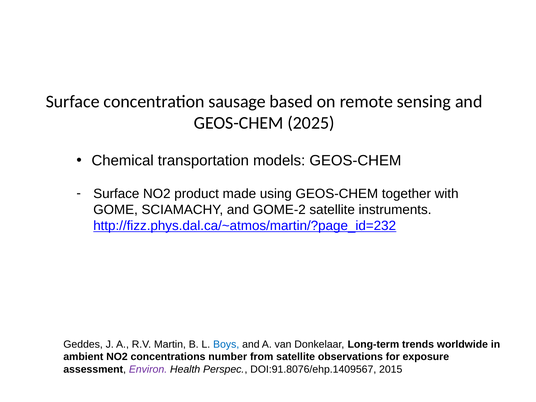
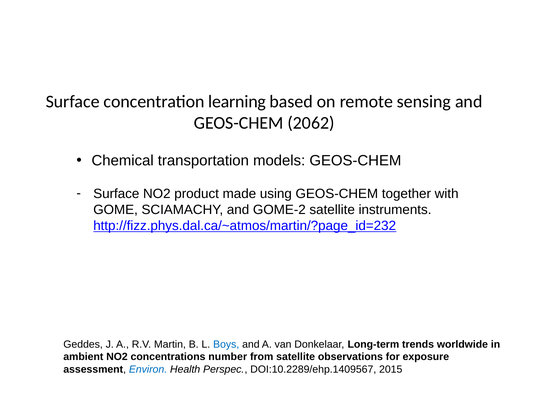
sausage: sausage -> learning (237, 101)
2025: 2025 -> 2062 (311, 123)
Environ colour: purple -> blue (148, 369)
DOI:91.8076/ehp.1409567: DOI:91.8076/ehp.1409567 -> DOI:10.2289/ehp.1409567 (313, 369)
